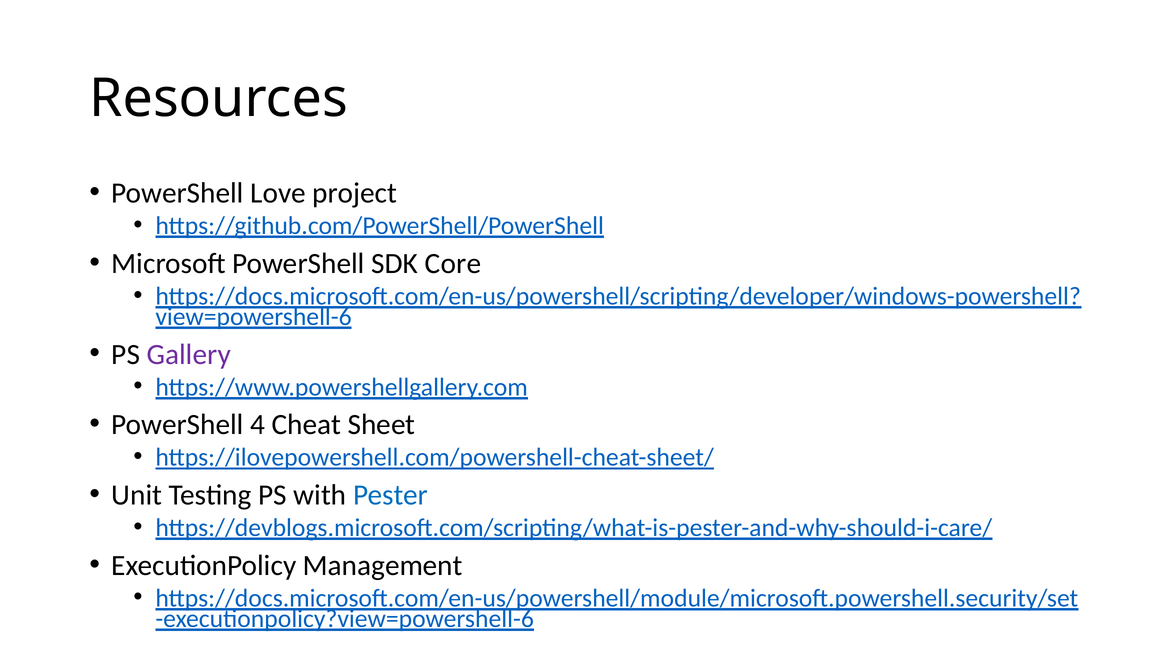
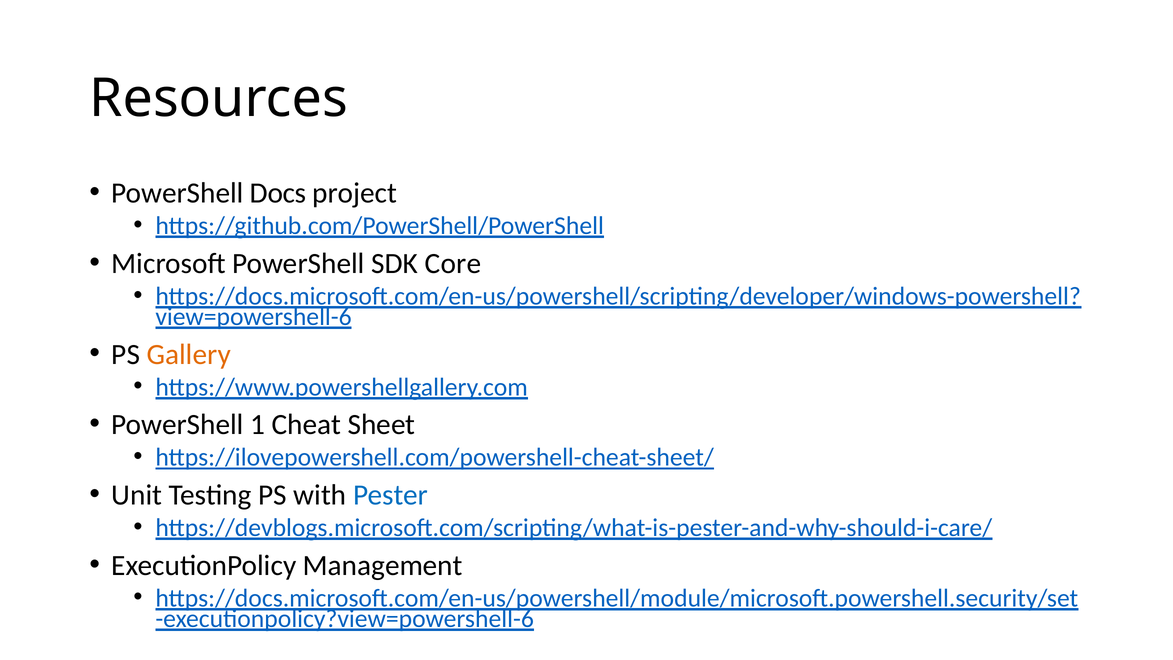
Love: Love -> Docs (278, 193)
Gallery colour: purple -> orange (189, 354)
4: 4 -> 1 (258, 425)
